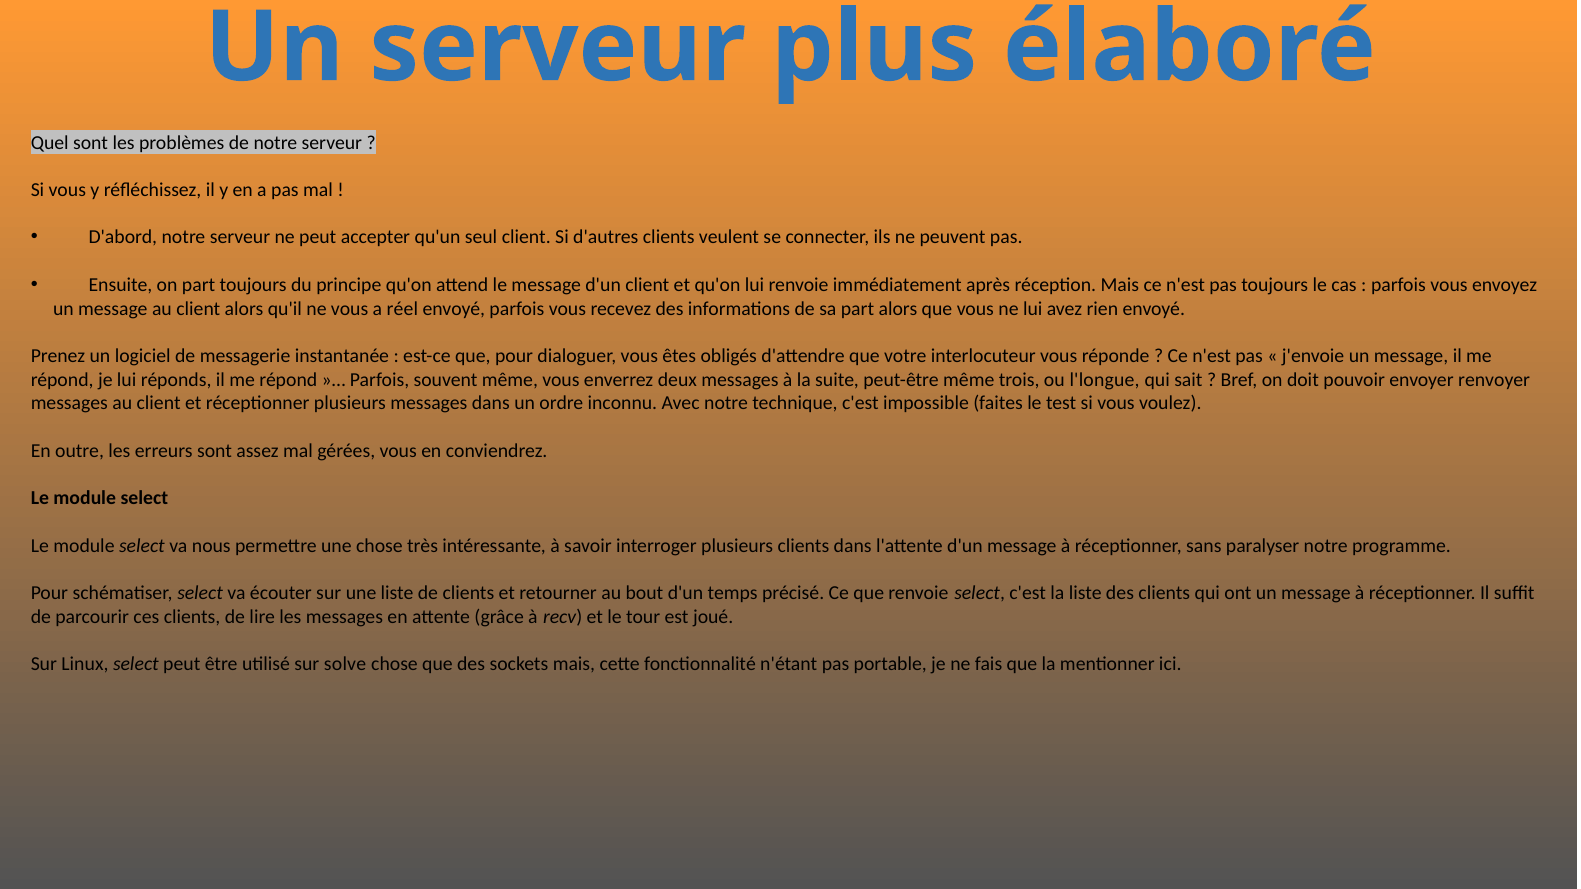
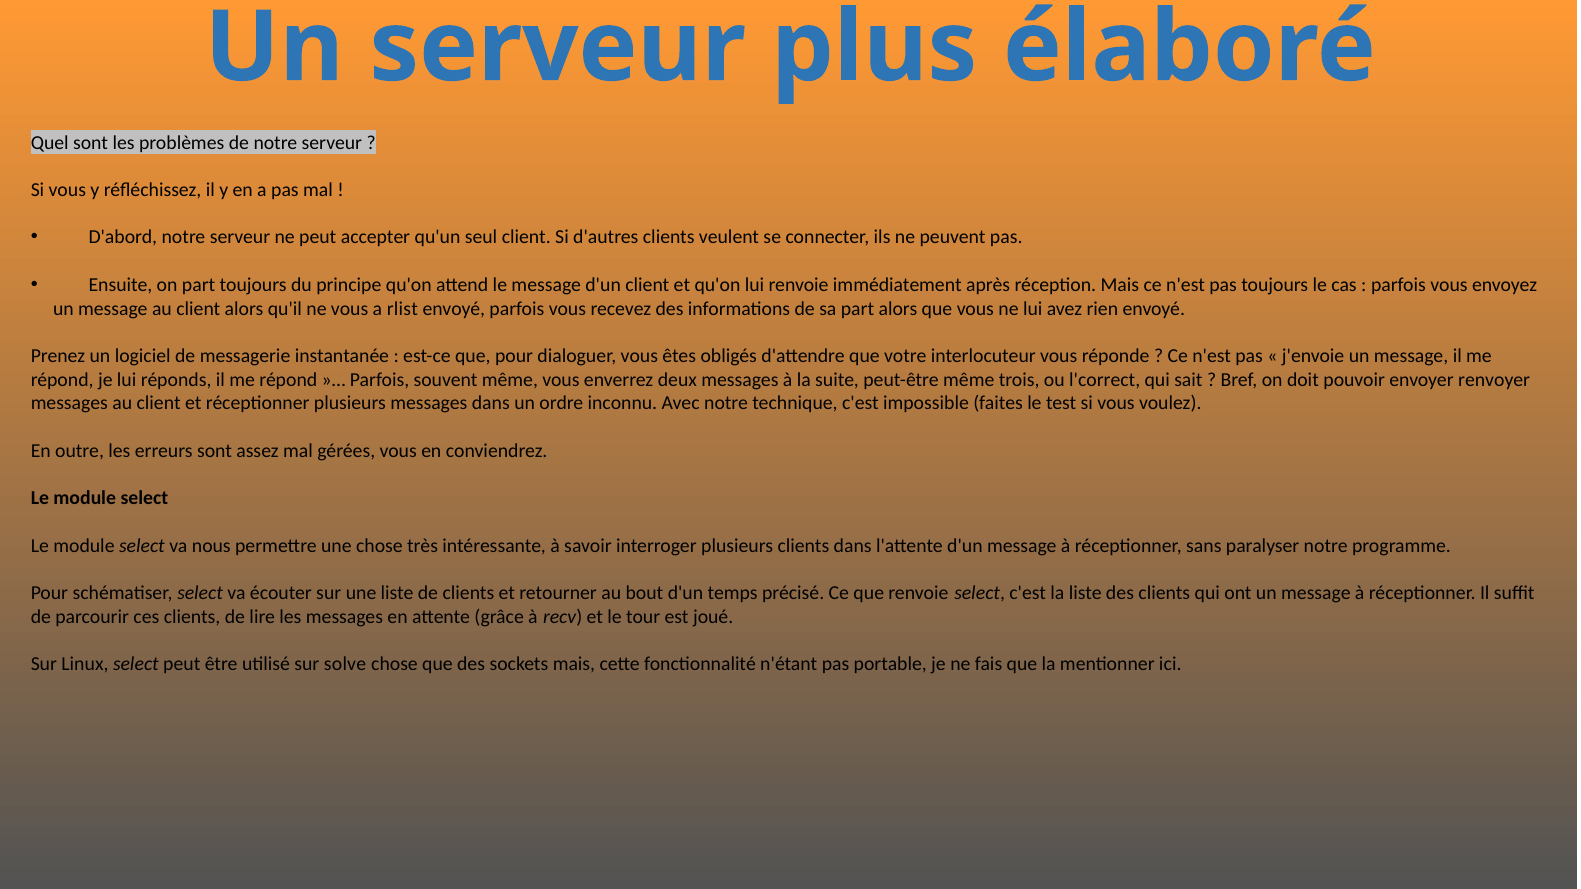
réel: réel -> rlist (402, 309)
l'longue: l'longue -> l'correct (1105, 380)
